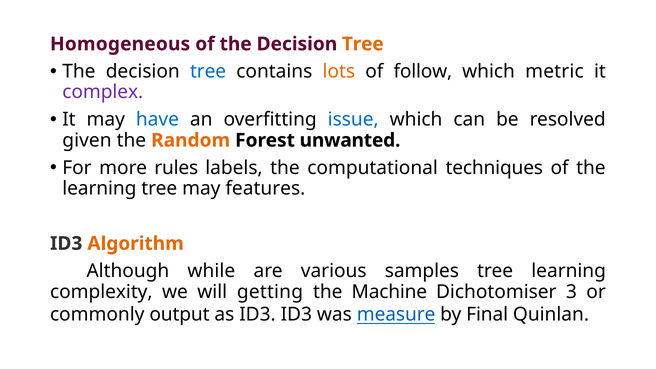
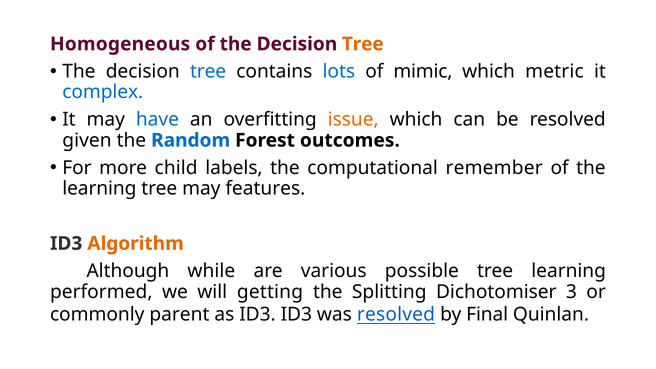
lots colour: orange -> blue (339, 71)
follow: follow -> mimic (423, 71)
complex colour: purple -> blue (103, 92)
issue colour: blue -> orange (353, 120)
Random colour: orange -> blue (191, 140)
unwanted: unwanted -> outcomes (350, 140)
rules: rules -> child (176, 168)
techniques: techniques -> remember (494, 168)
samples: samples -> possible (422, 271)
complexity: complexity -> performed (101, 292)
Machine: Machine -> Splitting (389, 292)
output: output -> parent (179, 315)
was measure: measure -> resolved (396, 315)
